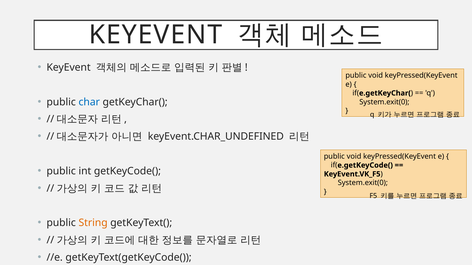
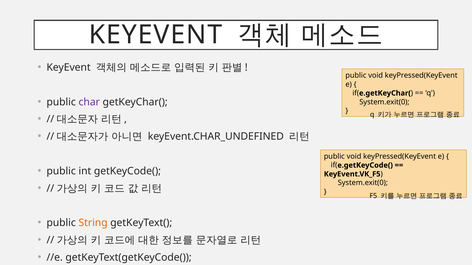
char colour: blue -> purple (89, 102)
